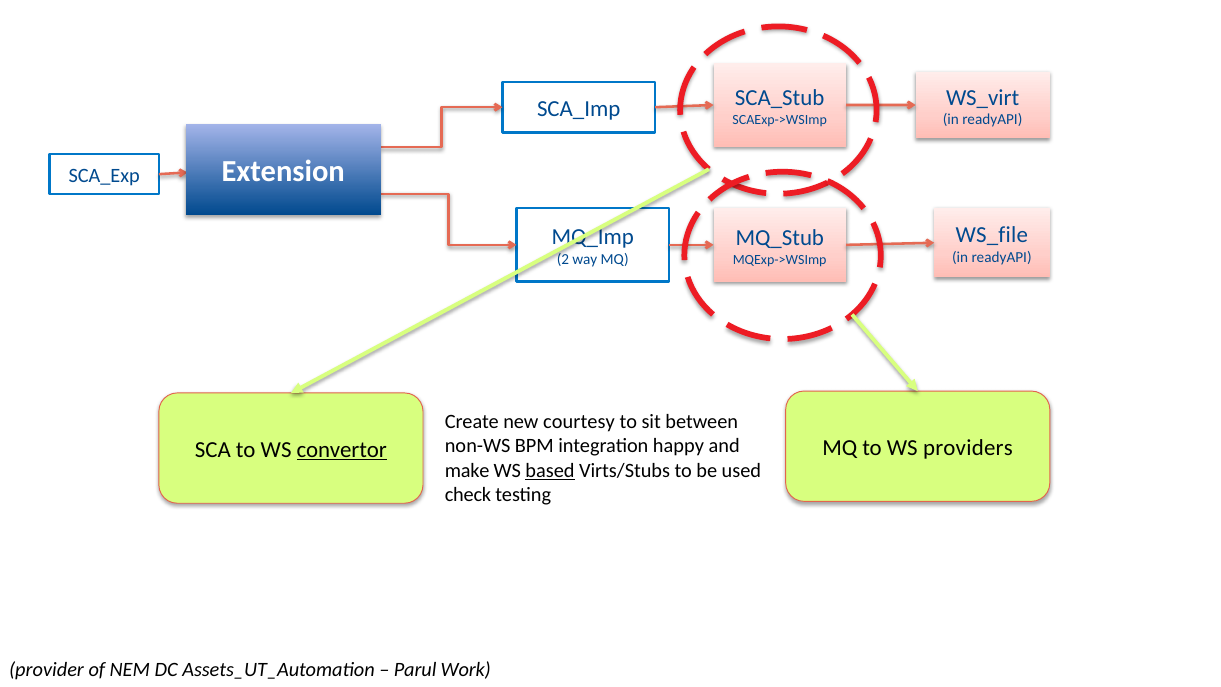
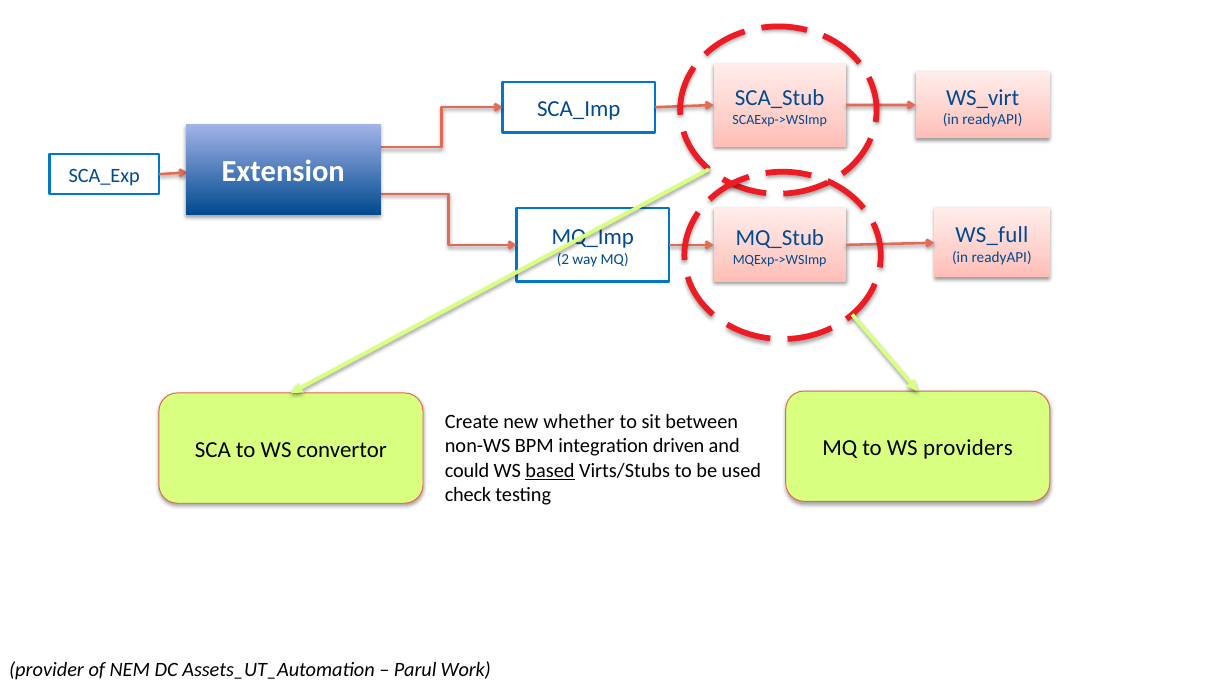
WS_file: WS_file -> WS_full (992, 235)
courtesy: courtesy -> whether (579, 422)
happy: happy -> driven (679, 446)
convertor underline: present -> none (342, 450)
make: make -> could (467, 470)
